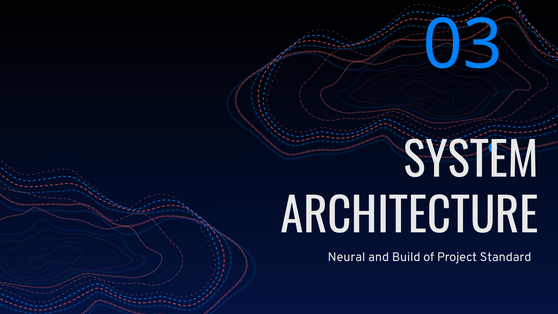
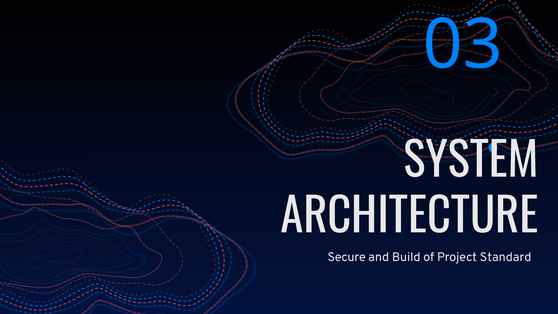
Neural: Neural -> Secure (347, 257)
